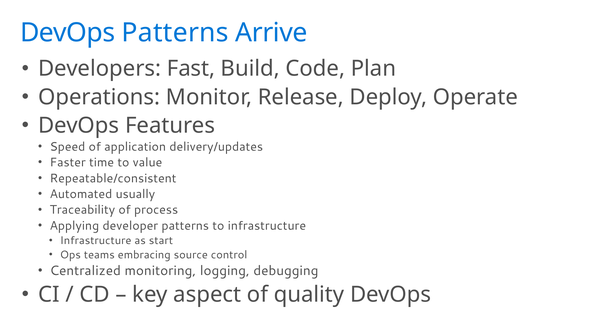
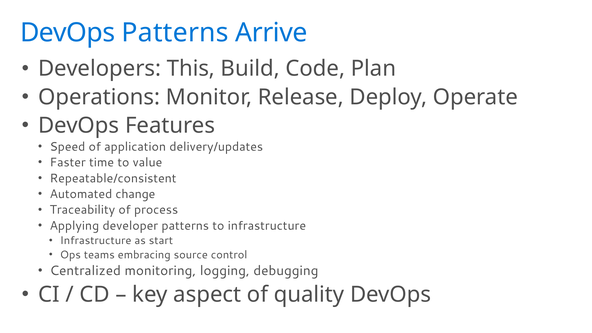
Fast: Fast -> This (191, 69)
usually: usually -> change (135, 194)
